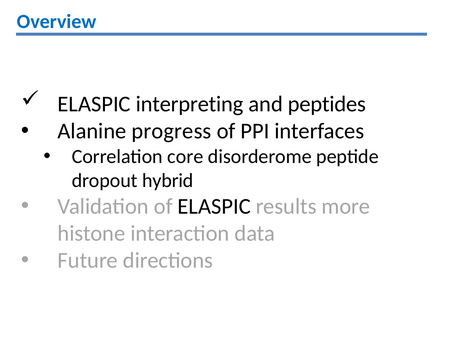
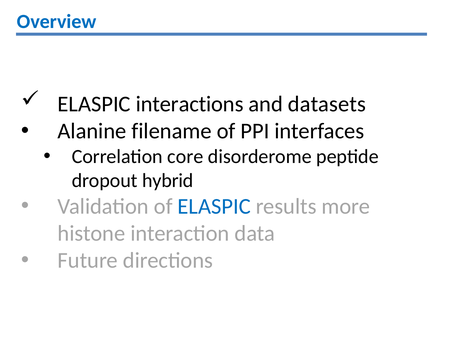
interpreting: interpreting -> interactions (190, 104)
peptides: peptides -> datasets (327, 104)
progress: progress -> filename (172, 131)
ELASPIC colour: black -> blue (214, 206)
